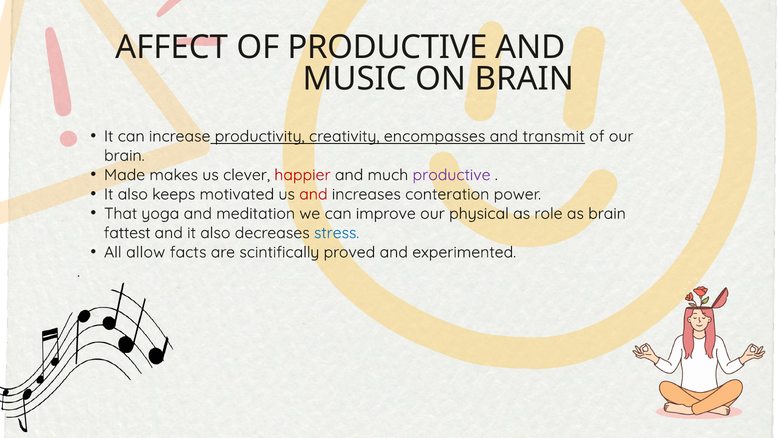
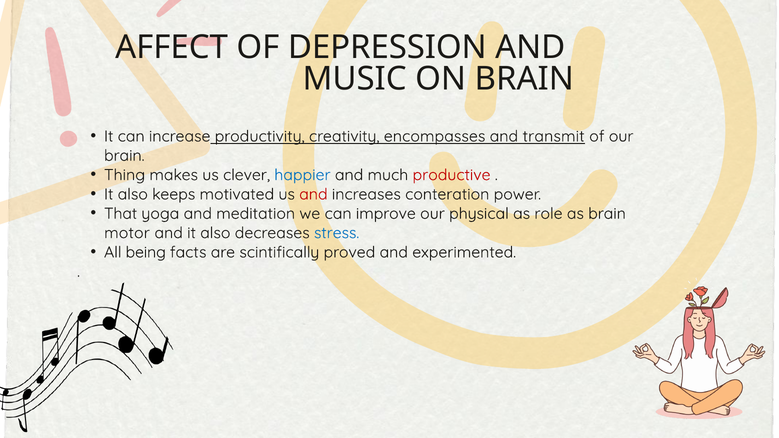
OF PRODUCTIVE: PRODUCTIVE -> DEPRESSION (387, 47)
Made: Made -> Thing (125, 175)
happier colour: red -> blue (302, 175)
productive colour: purple -> red (452, 175)
fattest: fattest -> motor (127, 233)
allow: allow -> being (146, 252)
